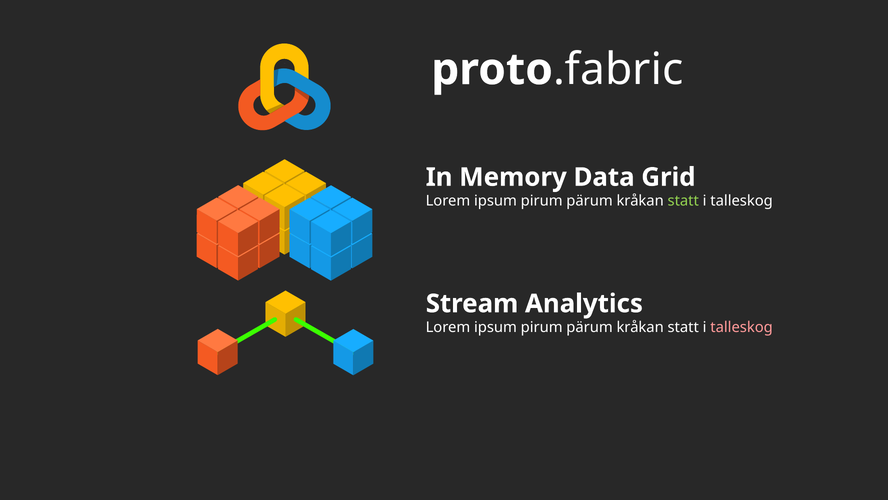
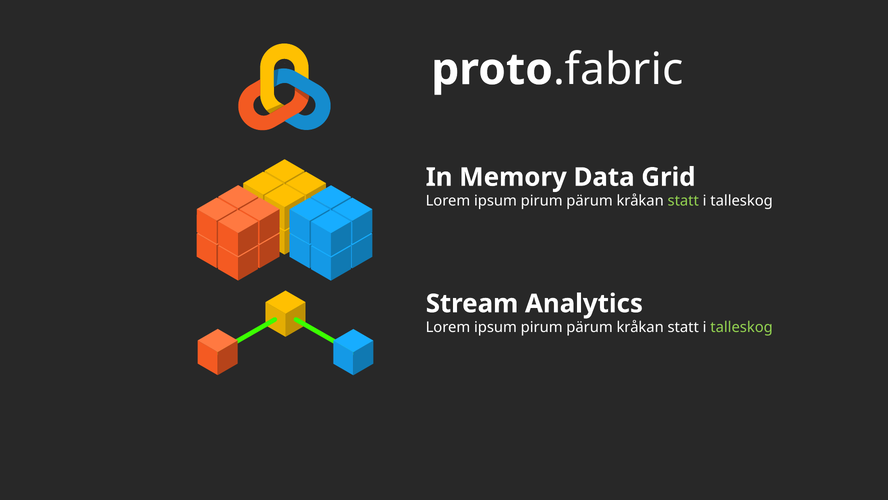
talleskog colour: pink -> light green (742, 327)
